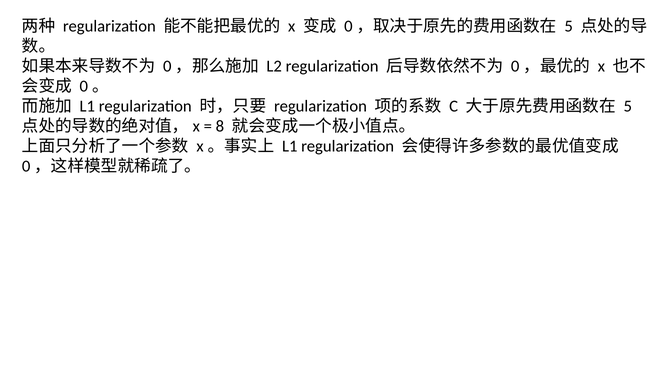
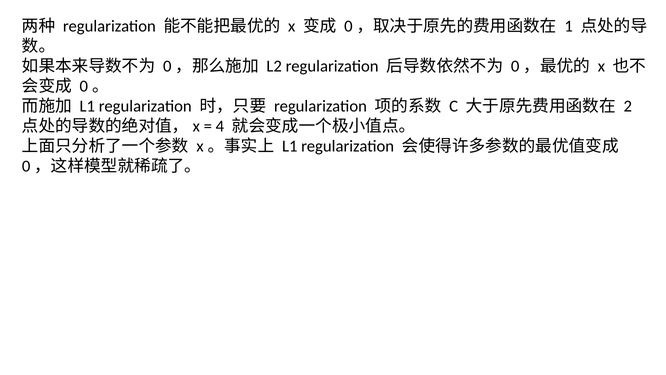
5: 5 -> 1 (569, 26)
5: 5 -> 2 (628, 106)
8: 8 -> 4 (220, 126)
